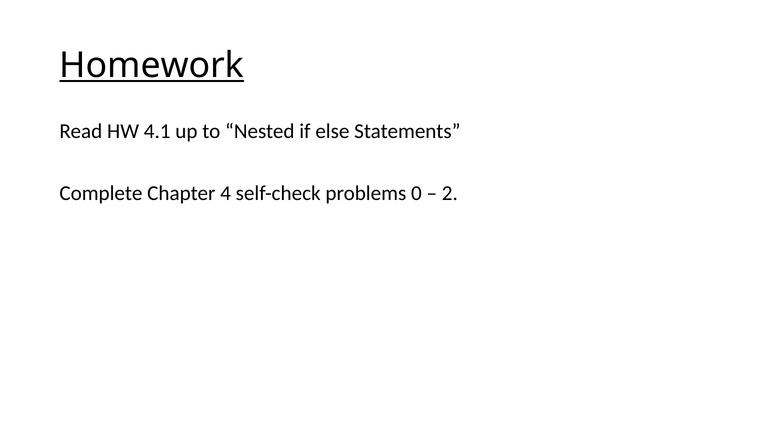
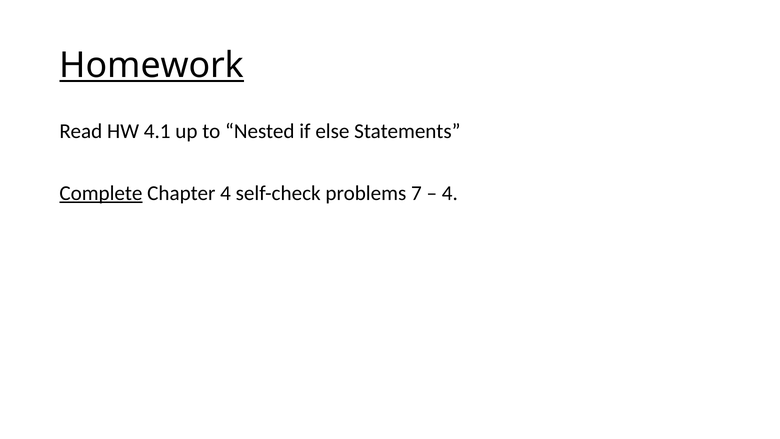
Complete underline: none -> present (101, 193)
0: 0 -> 7 (416, 193)
2: 2 -> 4 (450, 193)
